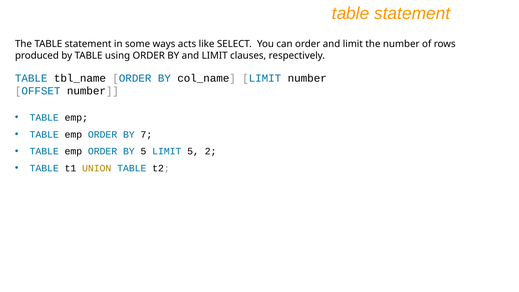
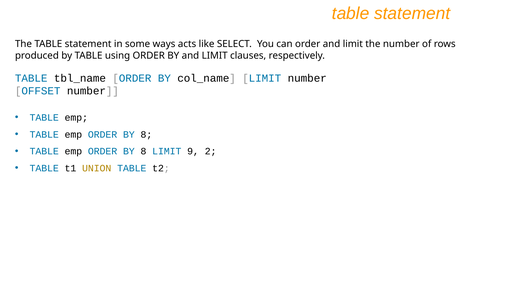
7: 7 -> 8 (146, 134)
5: 5 -> 8 (143, 151)
LIMIT 5: 5 -> 9 (193, 151)
